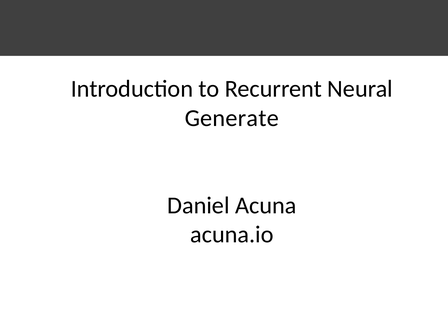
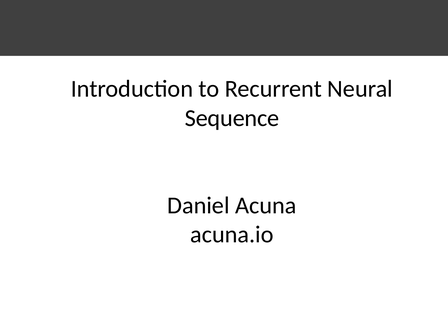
Generate: Generate -> Sequence (232, 118)
